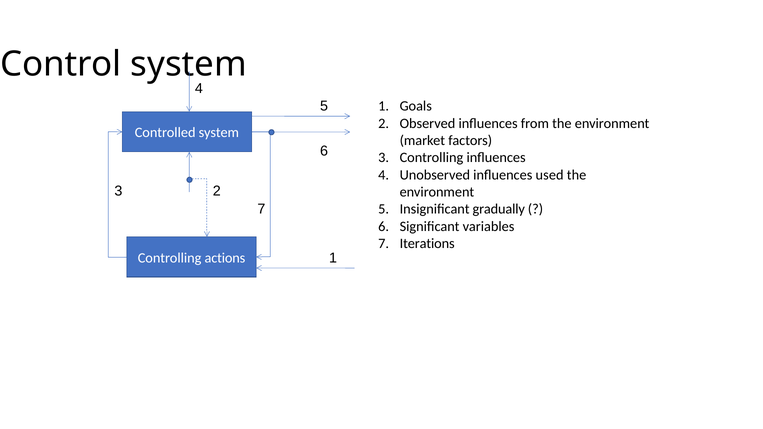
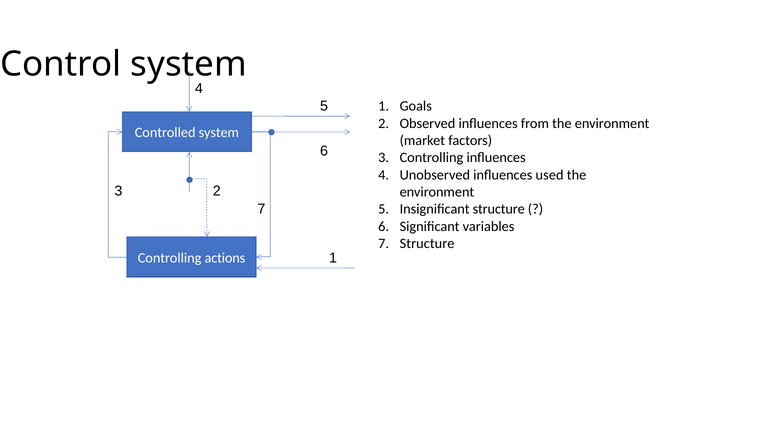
Insignificant gradually: gradually -> structure (499, 209)
7 Iterations: Iterations -> Structure (427, 244)
